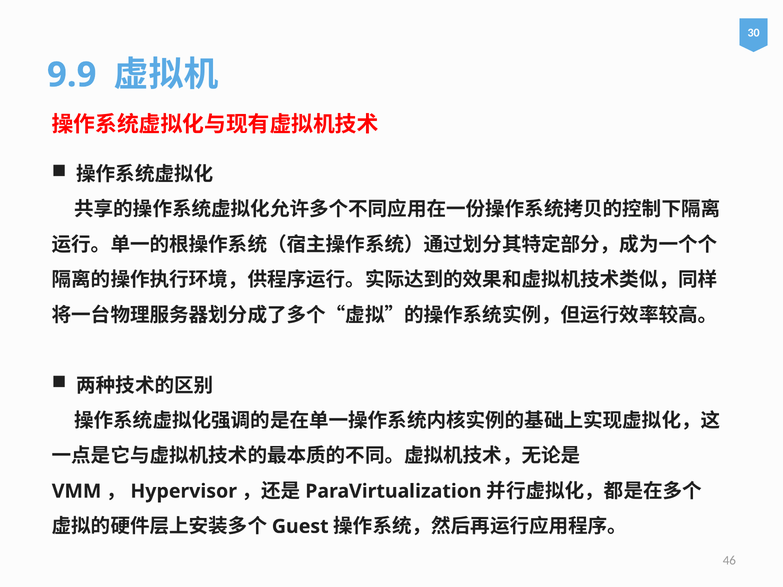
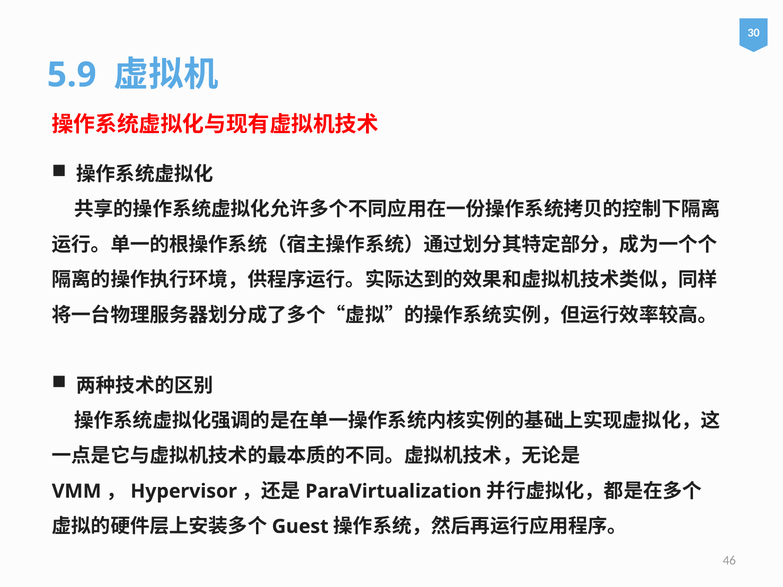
9.9: 9.9 -> 5.9 (72, 75)
